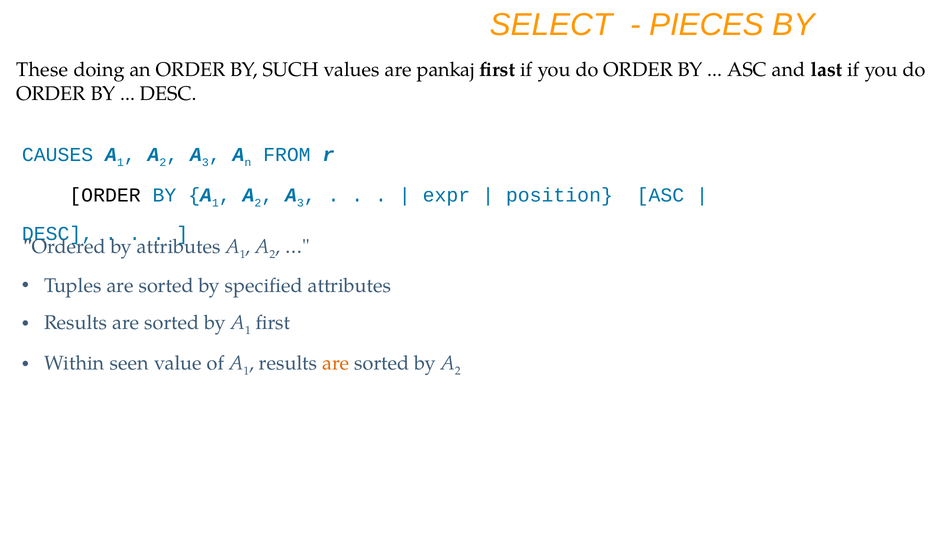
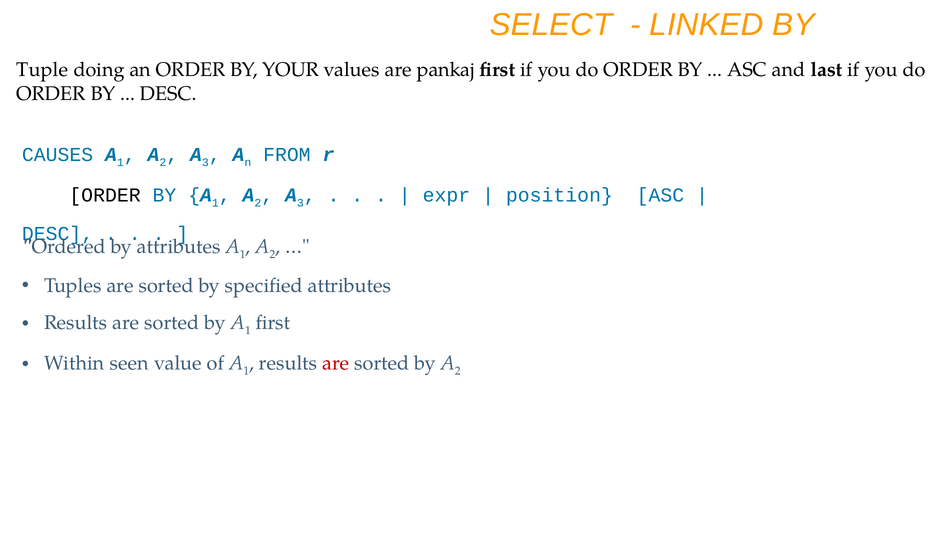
PIECES: PIECES -> LINKED (707, 25)
These: These -> Tuple (42, 70)
SUCH: SUCH -> YOUR (291, 70)
are colour: orange -> red (336, 363)
